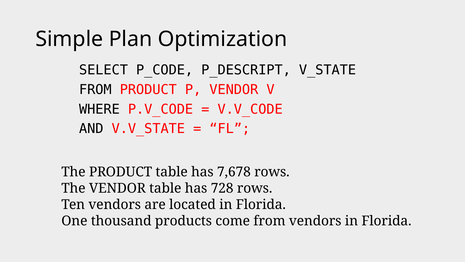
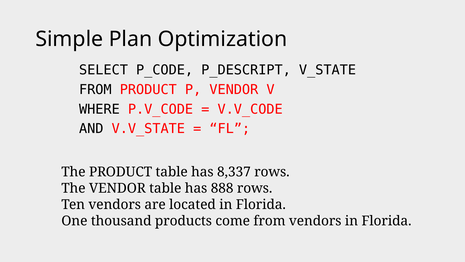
7,678: 7,678 -> 8,337 (234, 172)
728: 728 -> 888 (222, 188)
